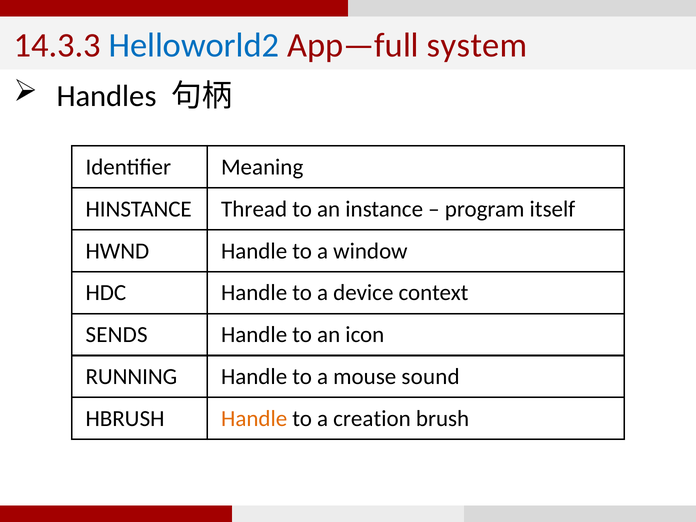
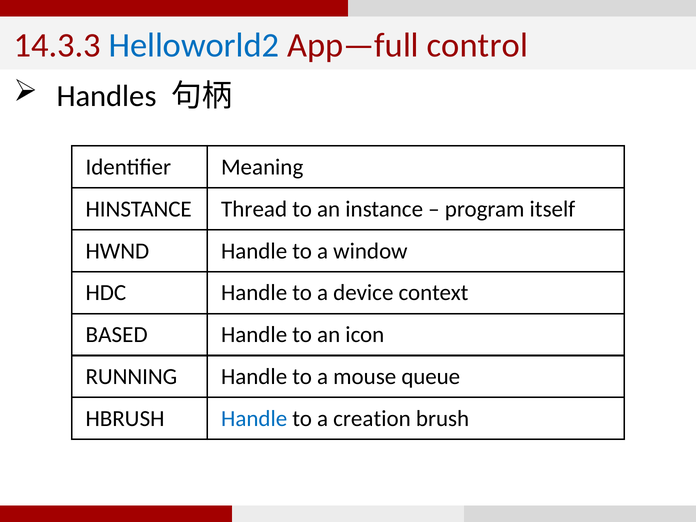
system: system -> control (477, 45)
SENDS: SENDS -> BASED (117, 335)
sound: sound -> queue (431, 377)
Handle colour: orange -> blue (254, 419)
